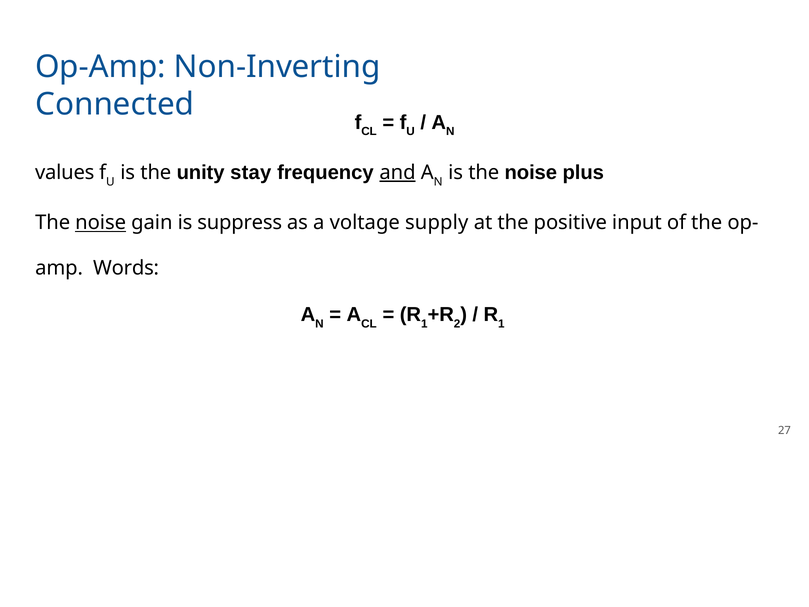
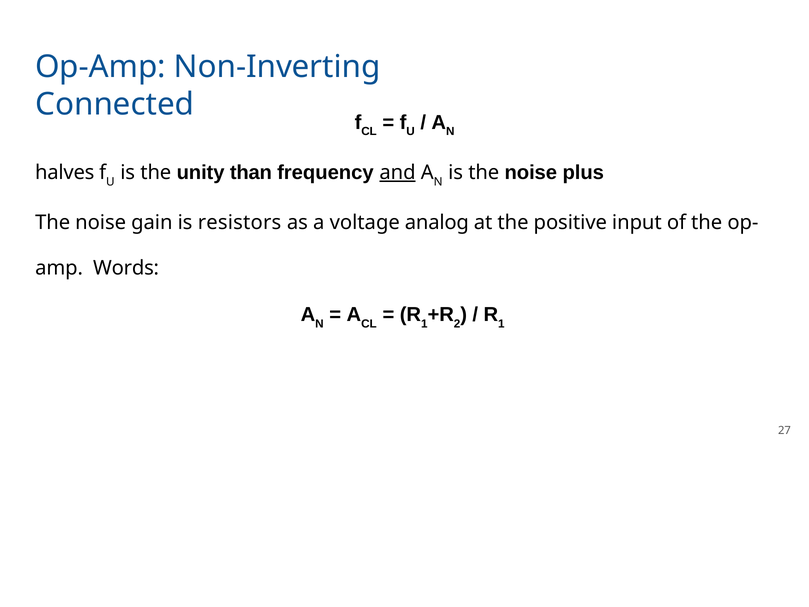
values: values -> halves (65, 173)
stay: stay -> than (251, 173)
noise underline: present -> none (101, 223)
suppress: suppress -> resistors (240, 223)
supply: supply -> analog (437, 223)
